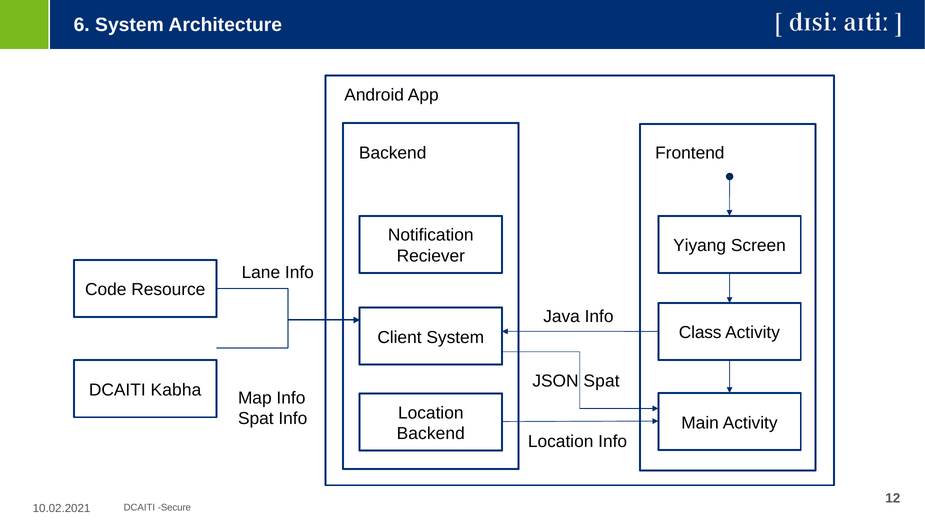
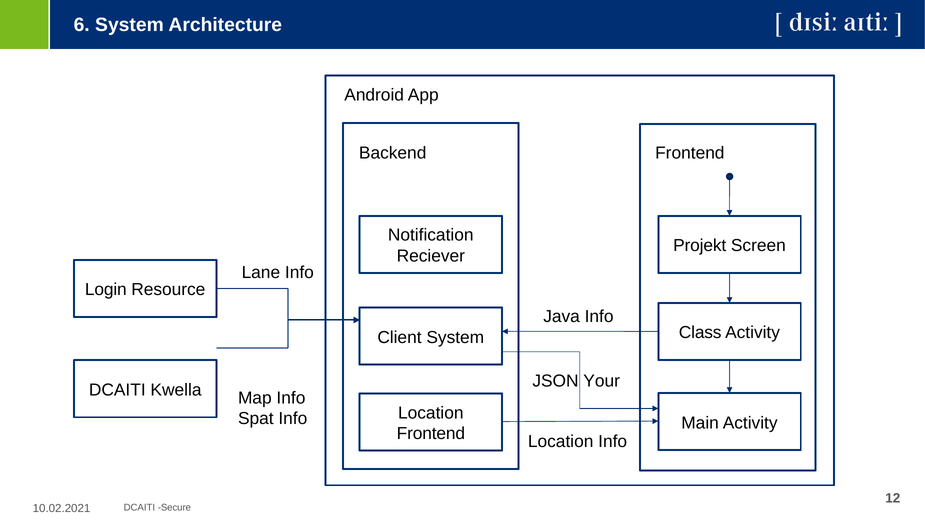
Yiyang: Yiyang -> Projekt (700, 246)
Code: Code -> Login (106, 290)
JSON Spat: Spat -> Your (602, 381)
Kabha: Kabha -> Kwella (176, 390)
Backend: Backend -> Frontend (431, 434)
